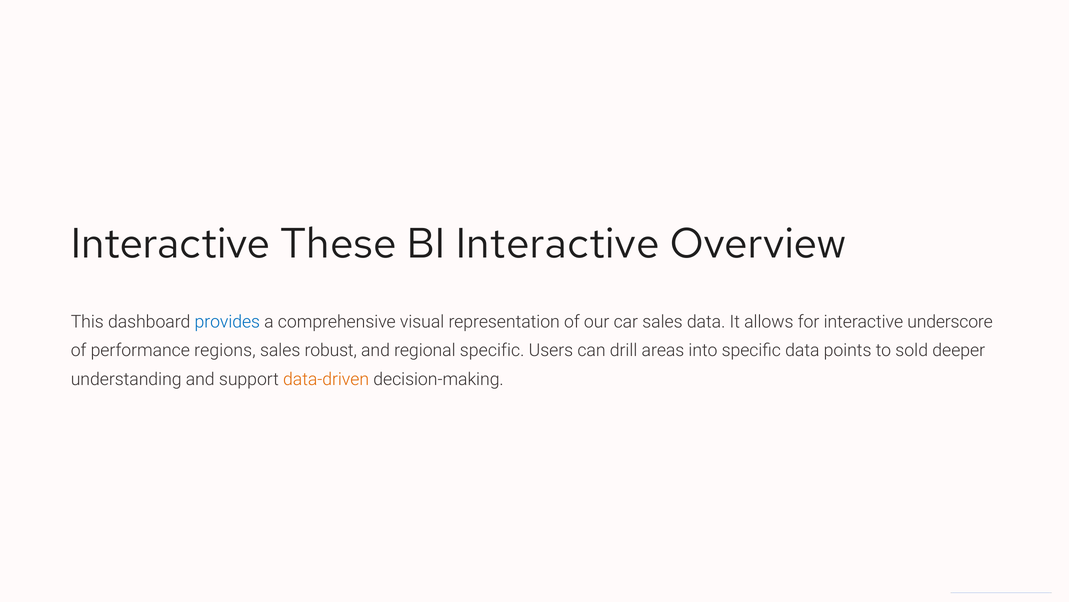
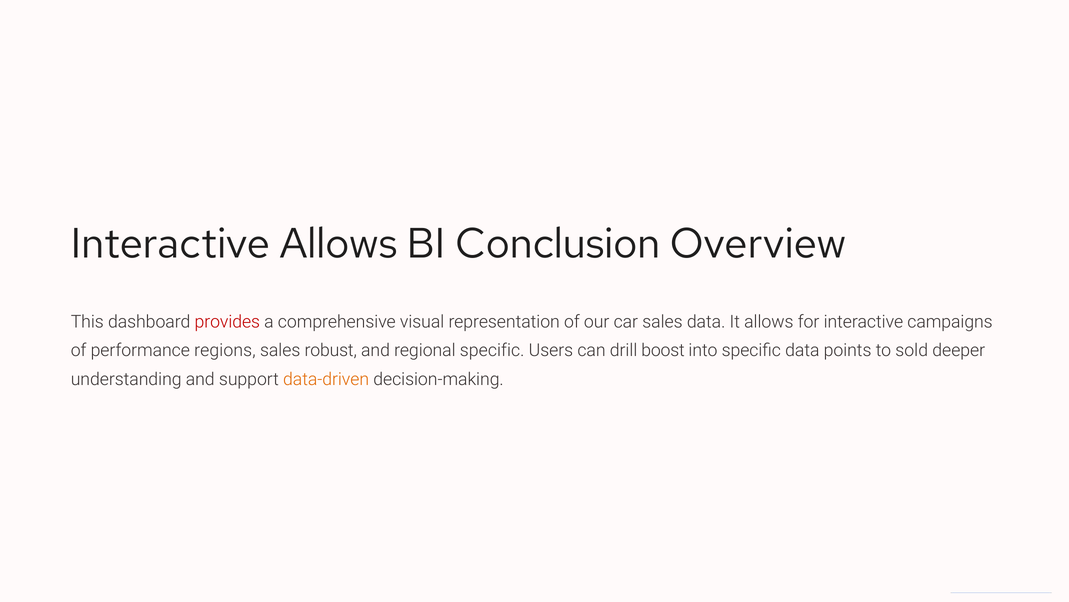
Interactive These: These -> Allows (339, 243)
BI Interactive: Interactive -> Conclusion (558, 243)
provides colour: blue -> red (227, 321)
underscore: underscore -> campaigns (950, 321)
areas: areas -> boost (663, 350)
